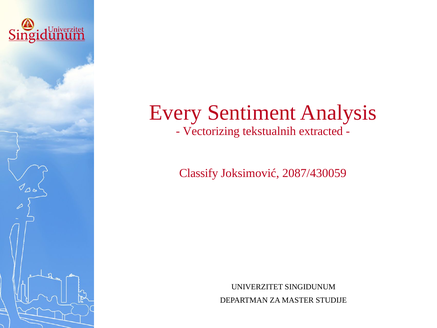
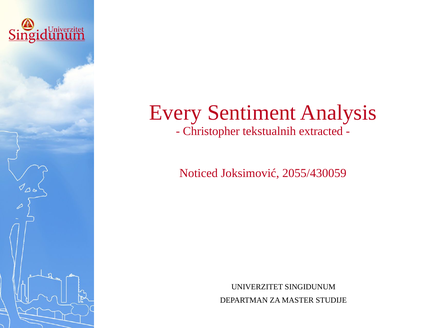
Vectorizing: Vectorizing -> Christopher (211, 131)
Classify: Classify -> Noticed (199, 173)
2087/430059: 2087/430059 -> 2055/430059 (314, 173)
